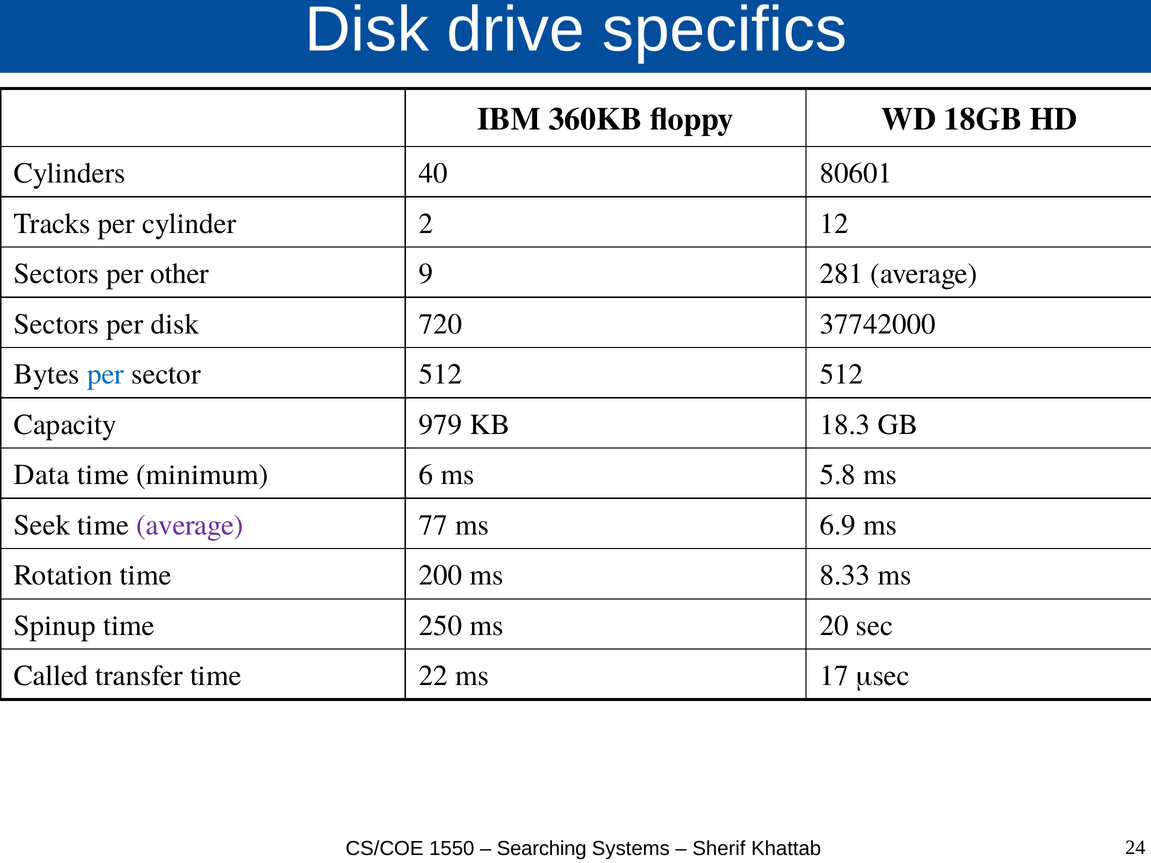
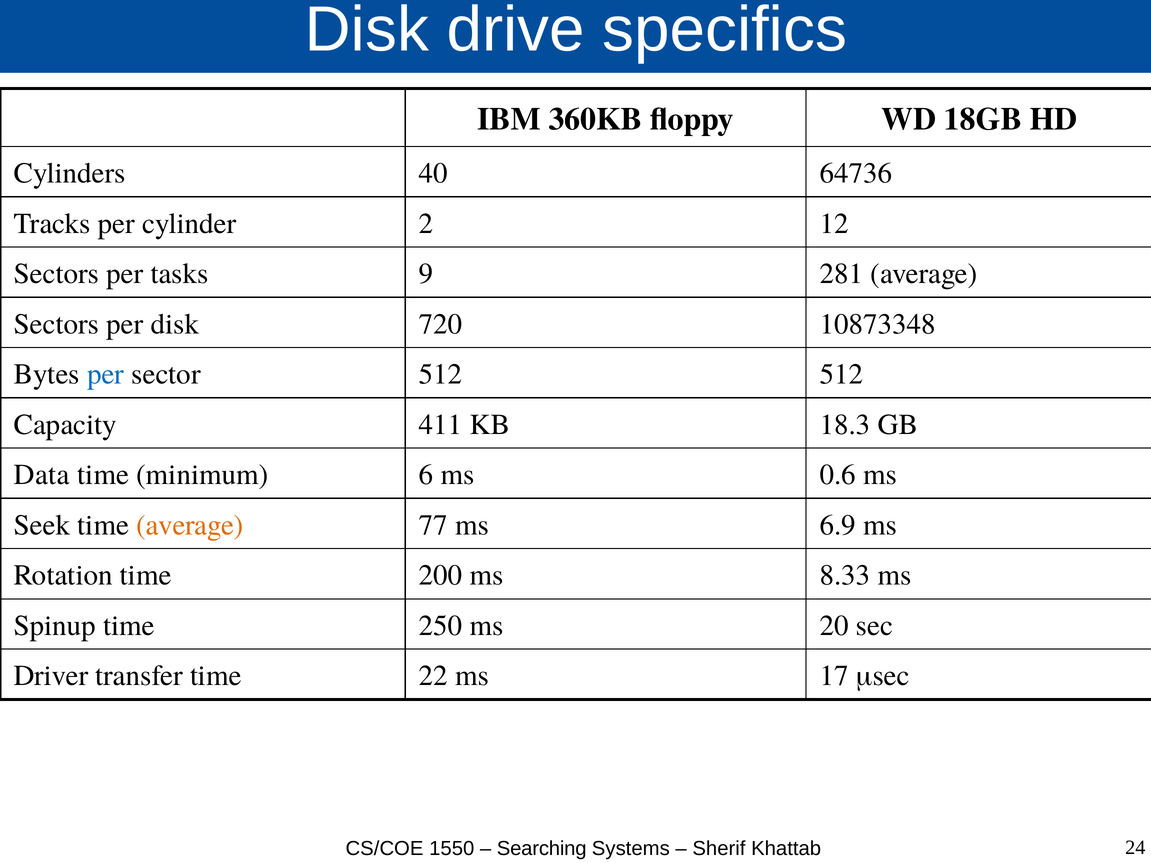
80601: 80601 -> 64736 (856, 173)
other: other -> tasks (180, 274)
37742000: 37742000 -> 10873348 (878, 324)
979: 979 -> 411 (441, 425)
5.8: 5.8 -> 0.6 (838, 475)
average colour: purple -> orange (190, 525)
Called: Called -> Driver (51, 676)
